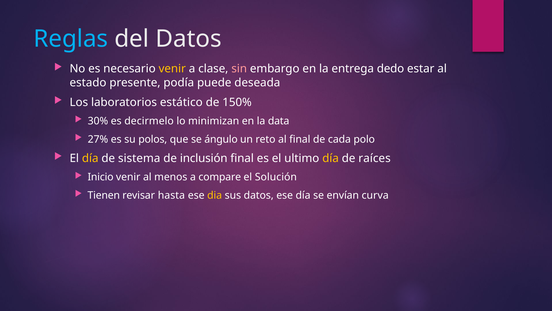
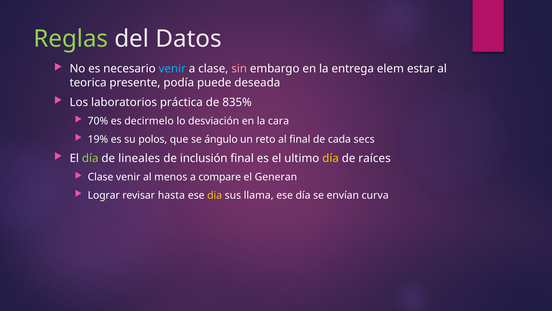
Reglas colour: light blue -> light green (71, 39)
venir colour: yellow -> light blue (172, 69)
dedo: dedo -> elem (390, 69)
estado: estado -> teorica (88, 83)
estático: estático -> práctica (181, 102)
150%: 150% -> 835% (237, 102)
30%: 30% -> 70% (98, 121)
minimizan: minimizan -> desviación (214, 121)
data: data -> cara (279, 121)
27%: 27% -> 19% (98, 139)
polo: polo -> secs (364, 139)
día colour: yellow -> light green (90, 158)
sistema: sistema -> lineales (139, 158)
Inicio: Inicio -> Clase (101, 177)
Solución: Solución -> Generan (276, 177)
Tienen: Tienen -> Lograr (104, 195)
sus datos: datos -> llama (259, 195)
